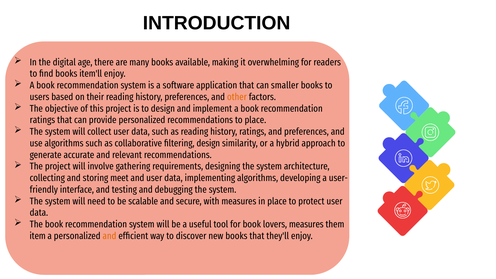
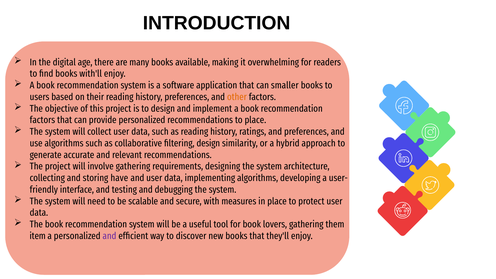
item'll: item'll -> with'll (91, 74)
ratings: ratings -> factors (42, 120)
meet: meet -> have (119, 178)
lovers measures: measures -> gathering (306, 224)
and colour: orange -> purple (109, 236)
